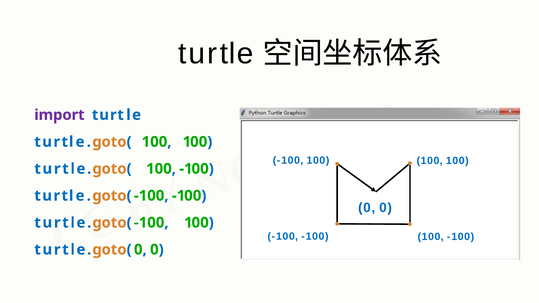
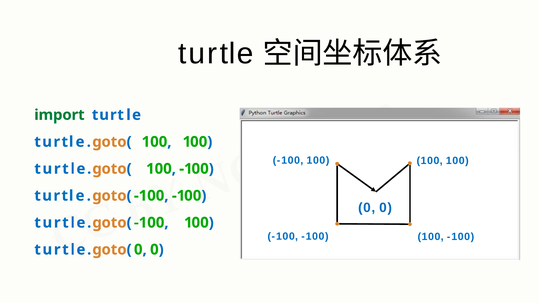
import colour: purple -> green (59, 115)
